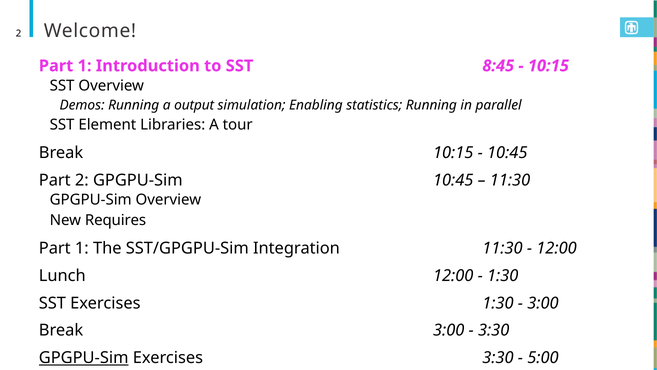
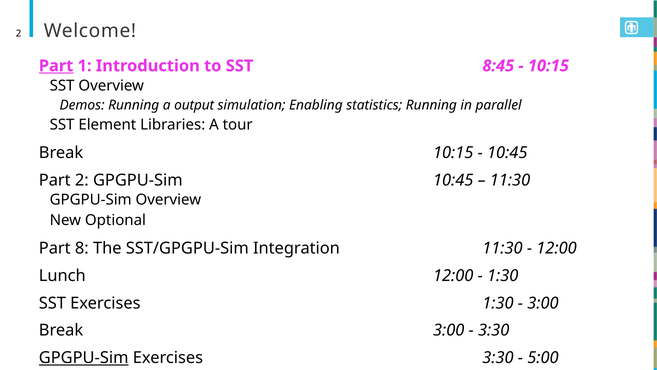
Part underline: none -> present (56, 66)
Requires: Requires -> Optional (115, 220)
1: 1 -> 8 (82, 248)
